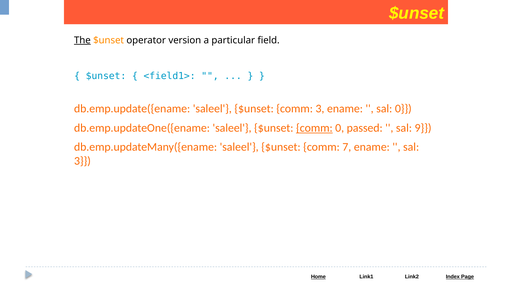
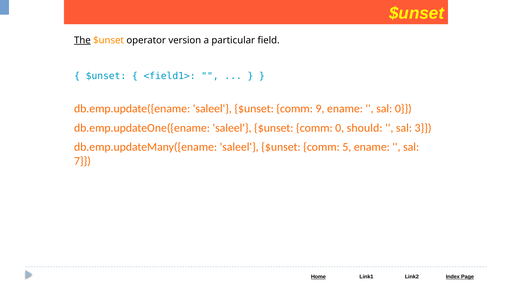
comm 3: 3 -> 9 (320, 109)
comm underline: present -> none (314, 128)
passed: passed -> should (365, 128)
9: 9 -> 3 (423, 128)
7: 7 -> 5 (347, 147)
3: 3 -> 7 (82, 161)
